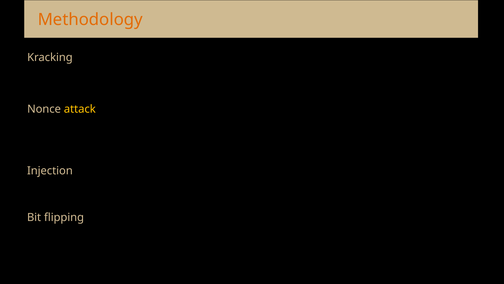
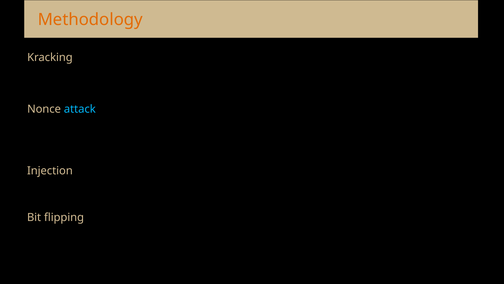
attack colour: yellow -> light blue (80, 109)
